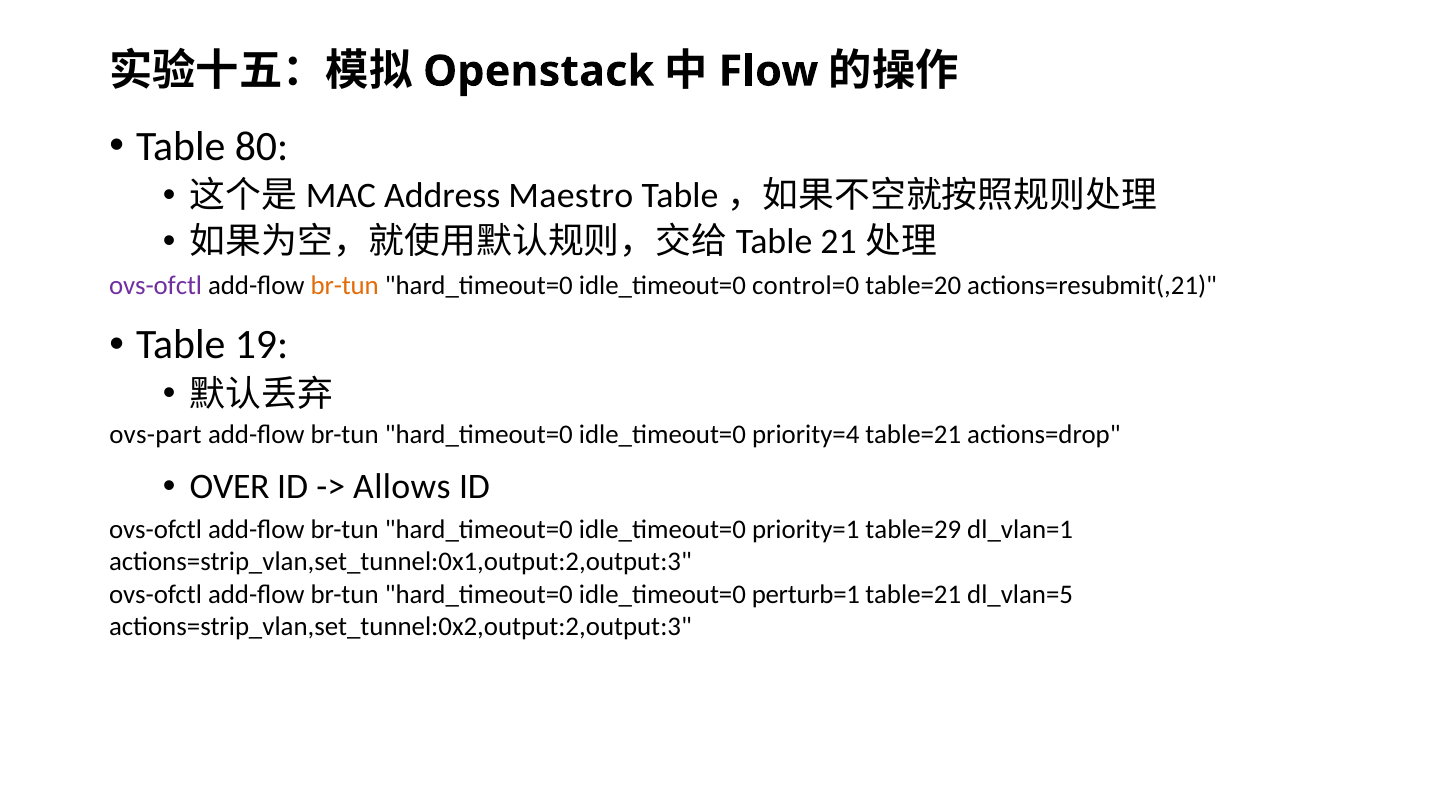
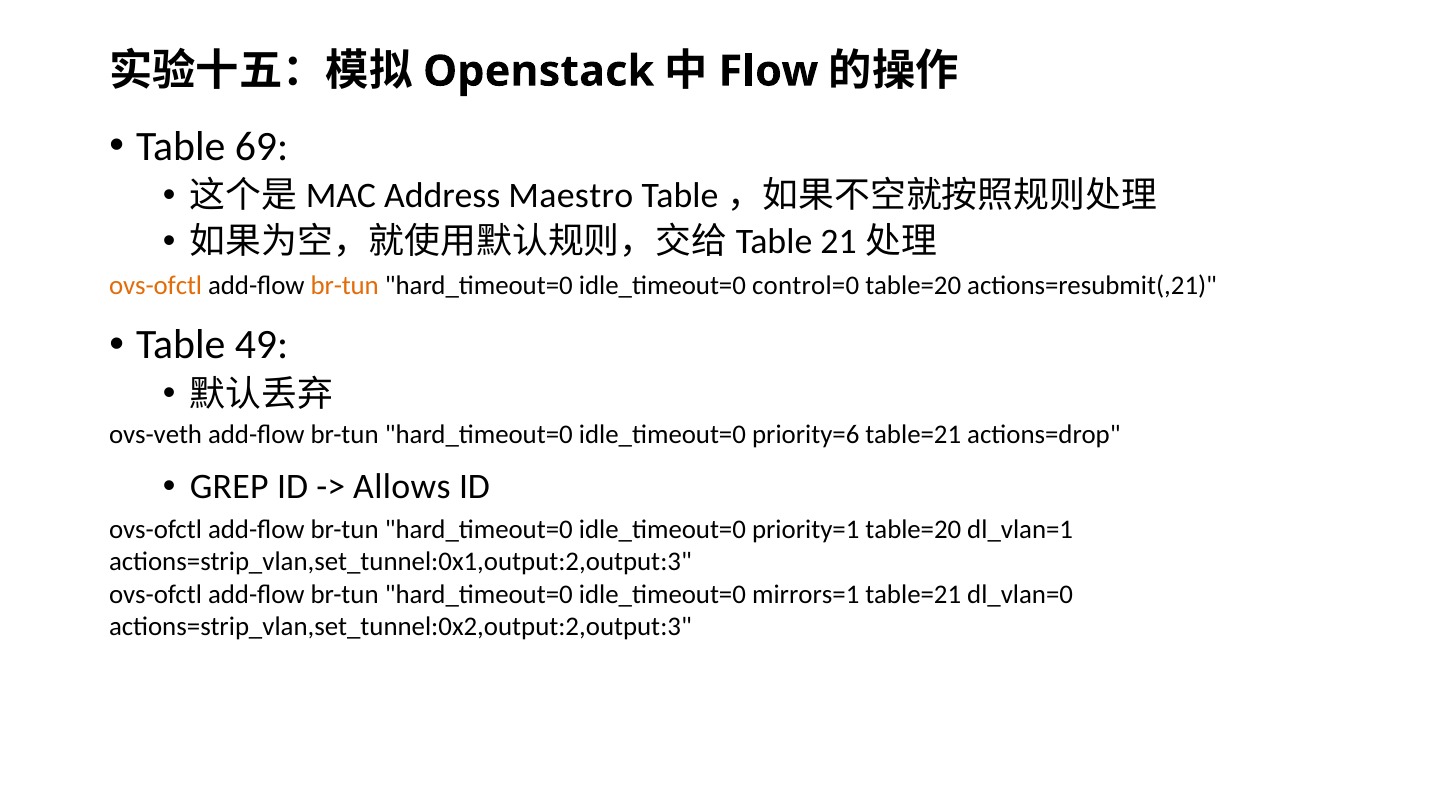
80: 80 -> 69 (261, 147)
ovs-ofctl colour: purple -> orange (156, 286)
19: 19 -> 49 (261, 345)
ovs-part: ovs-part -> ovs-veth (156, 434)
priority=4: priority=4 -> priority=6 (806, 434)
OVER: OVER -> GREP (229, 487)
priority=1 table=29: table=29 -> table=20 (913, 530)
perturb=1: perturb=1 -> mirrors=1 (806, 594)
dl_vlan=5: dl_vlan=5 -> dl_vlan=0 (1020, 594)
